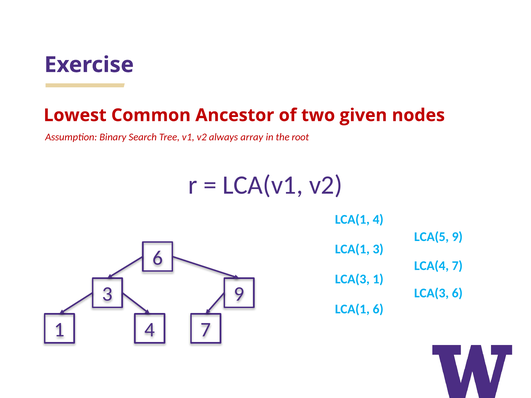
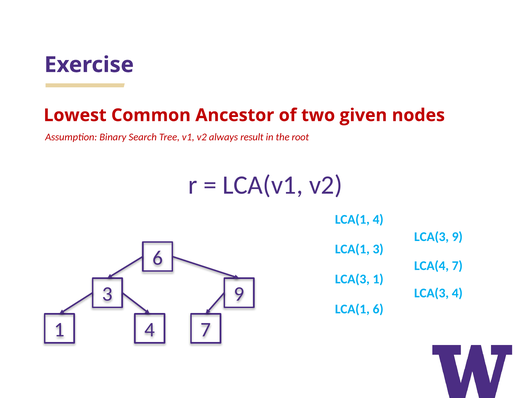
array: array -> result (252, 137)
LCA(5: LCA(5 -> LCA(3 (432, 237)
LCA(3 6: 6 -> 4 (457, 293)
